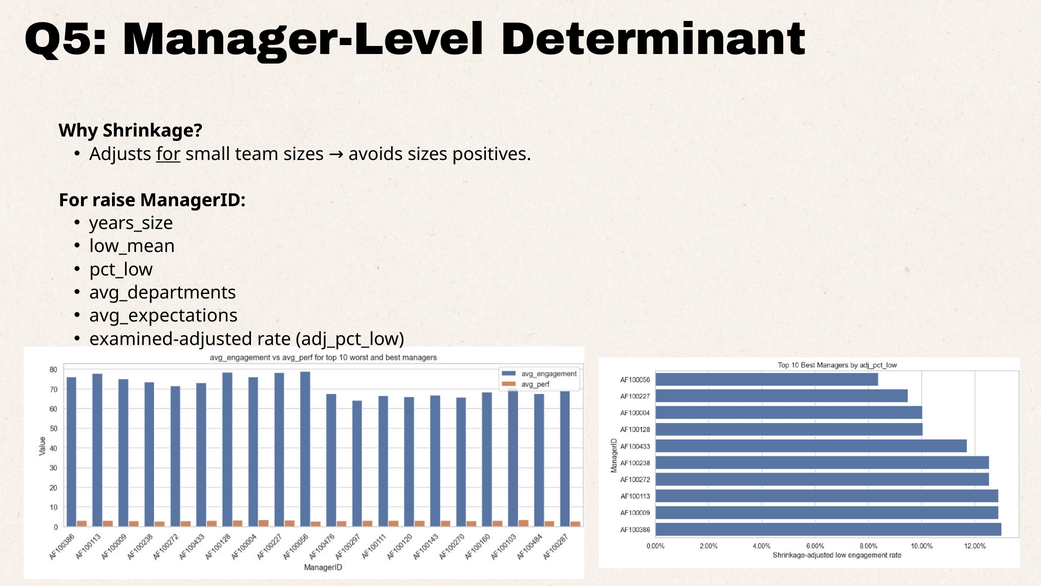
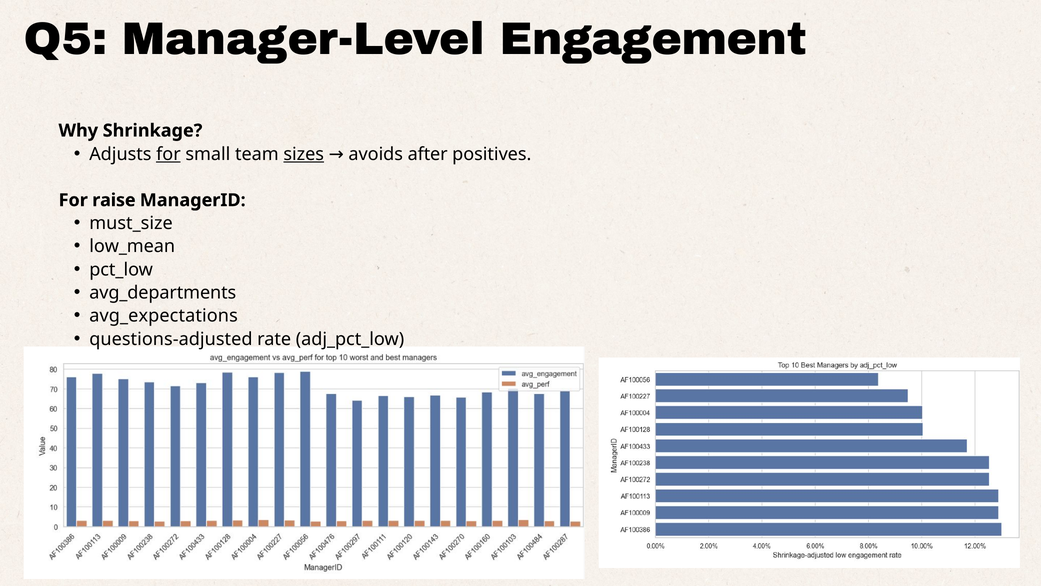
Determinant: Determinant -> Engagement (653, 39)
sizes underline: none -> present (304, 154)
avoids sizes: sizes -> after (428, 154)
years_size: years_size -> must_size (131, 223)
examined-adjusted: examined-adjusted -> questions-adjusted (171, 339)
